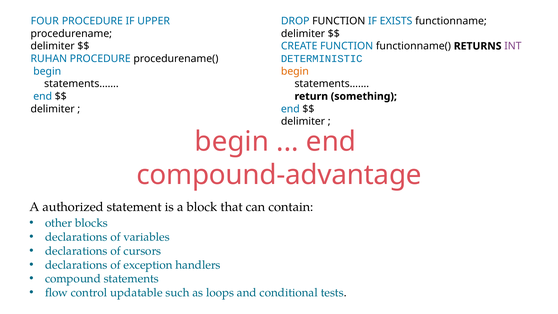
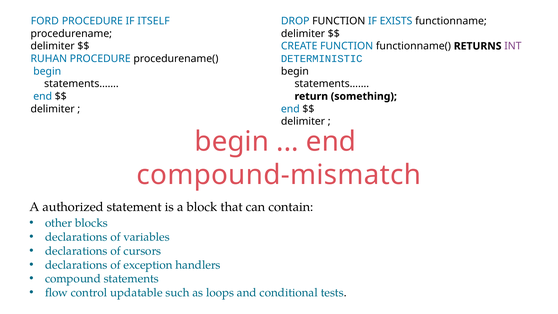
FOUR: FOUR -> FORD (45, 21)
UPPER: UPPER -> ITSELF (154, 21)
begin colour: orange -> black (295, 71)
compound-advantage: compound-advantage -> compound-mismatch (279, 175)
